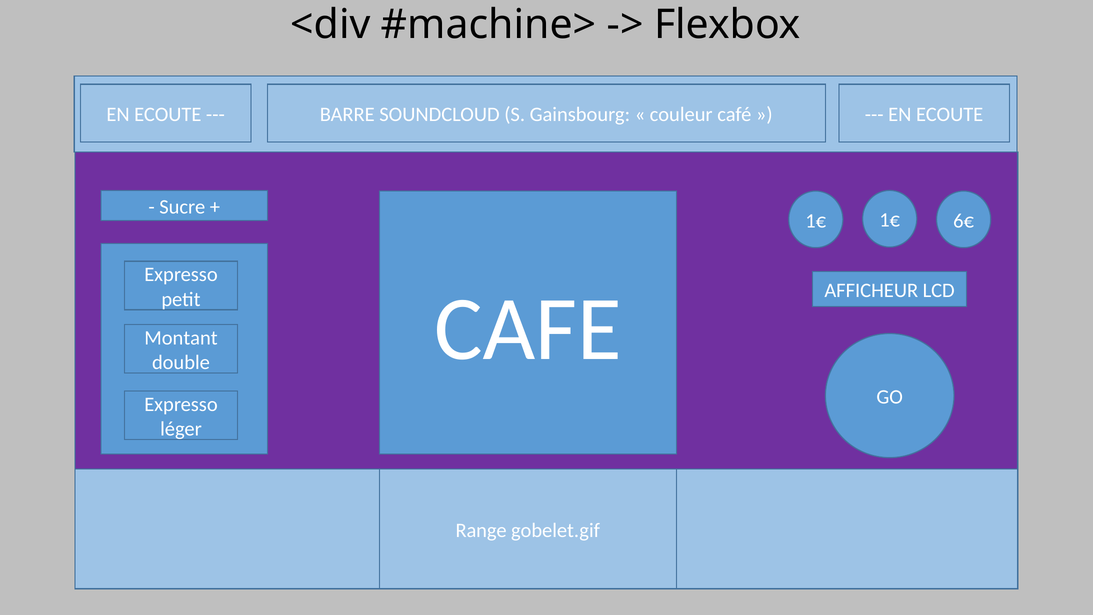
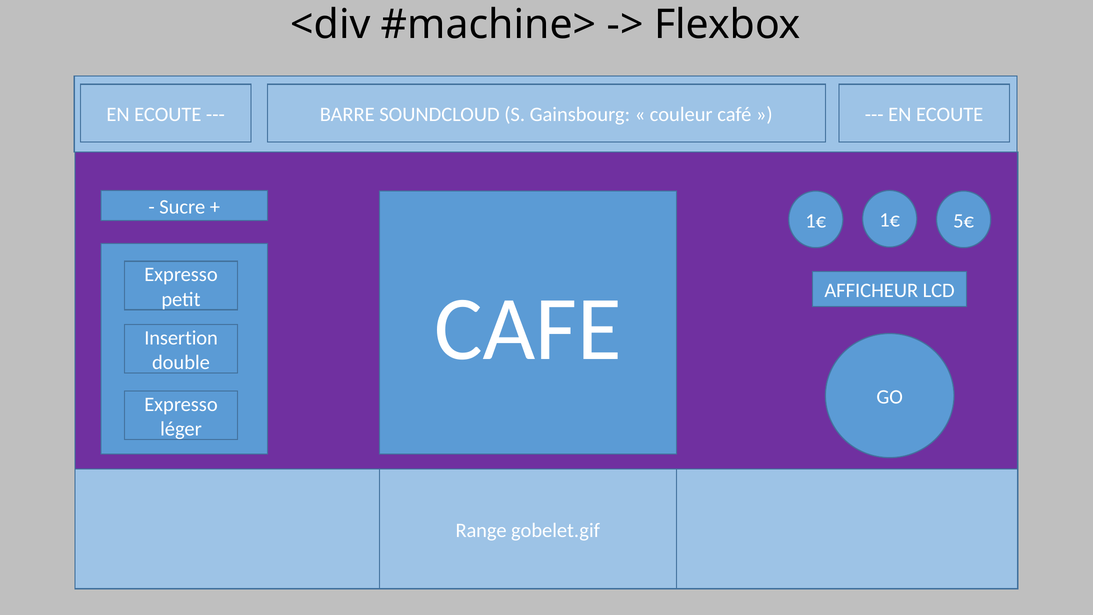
6€: 6€ -> 5€ (964, 221)
Montant: Montant -> Insertion (181, 338)
